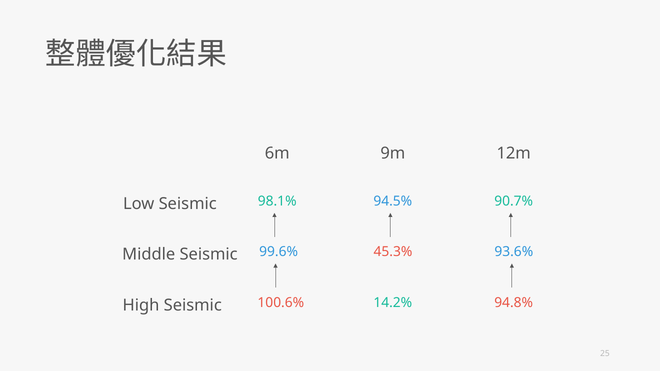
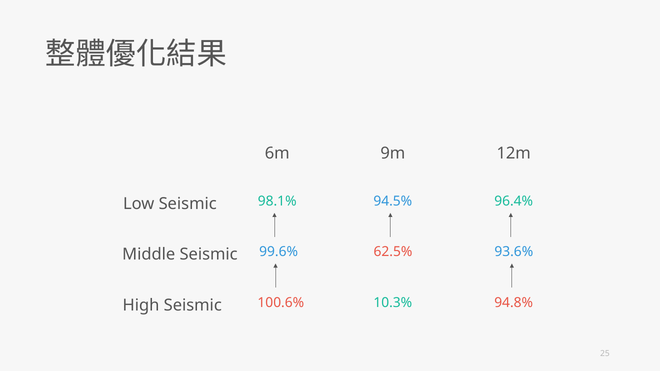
90.7%: 90.7% -> 96.4% (514, 201)
45.3%: 45.3% -> 62.5% (393, 252)
14.2%: 14.2% -> 10.3% (393, 303)
